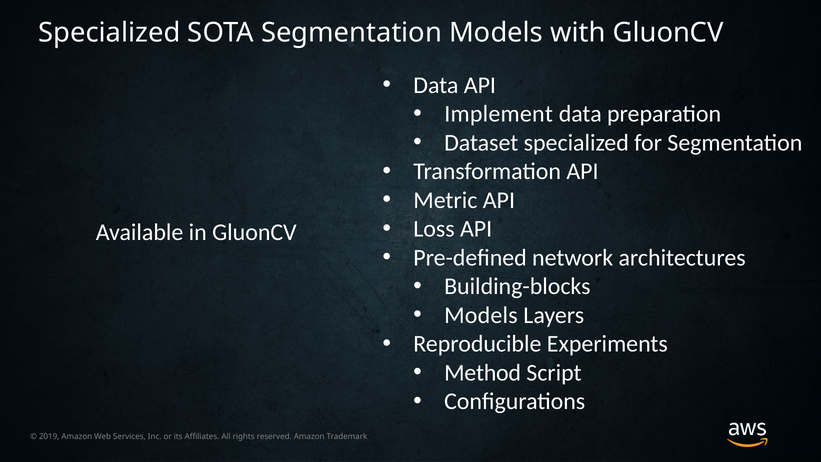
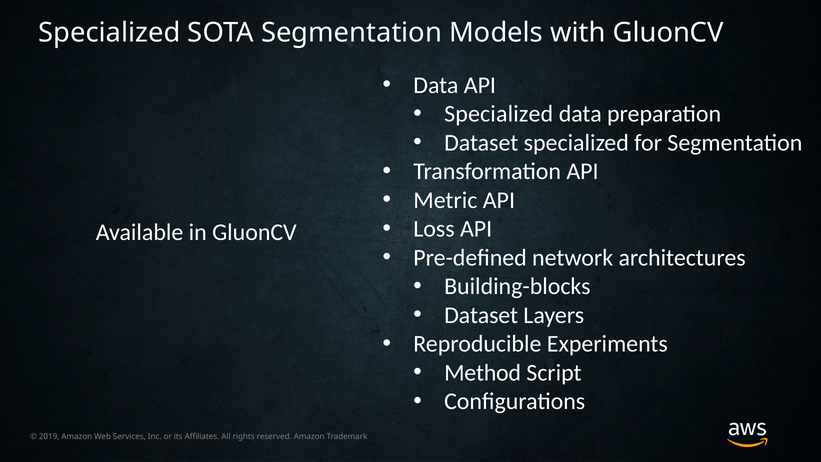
Implement: Implement -> Specialized (499, 114)
Models: Models -> Dataset (481, 315)
